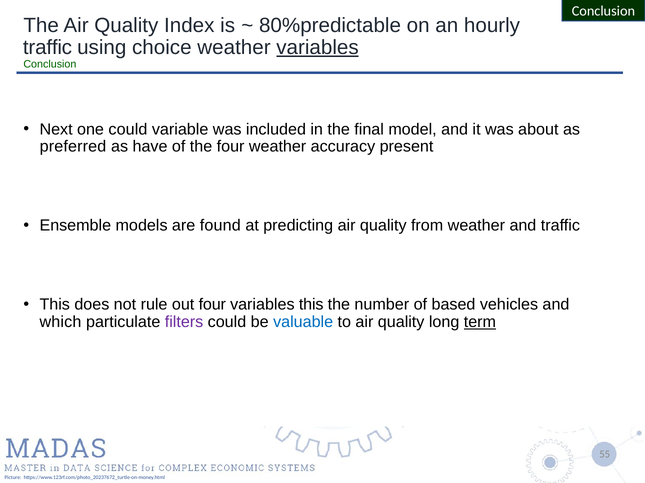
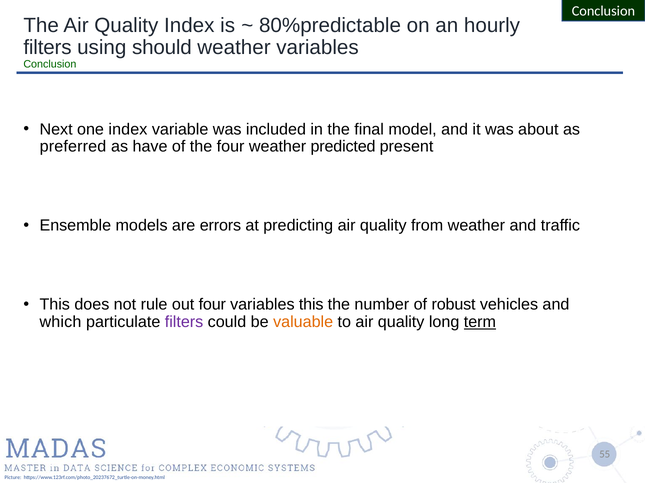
traffic: traffic -> filters (47, 48)
choice: choice -> should (162, 48)
variables underline: present -> none (318, 48)
one could: could -> index (128, 129)
accuracy: accuracy -> predicted (343, 147)
found: found -> errors (220, 226)
based: based -> robust (454, 305)
valuable colour: blue -> orange (303, 322)
